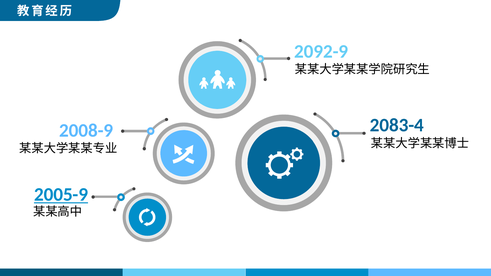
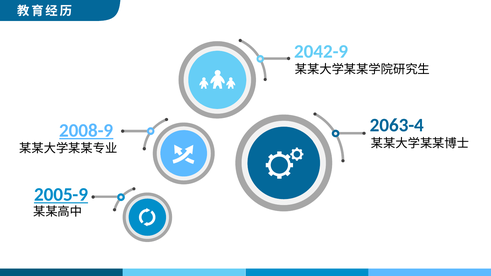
2092-9: 2092-9 -> 2042-9 (321, 51)
2083-4: 2083-4 -> 2063-4 (397, 125)
2008-9 underline: none -> present (86, 131)
